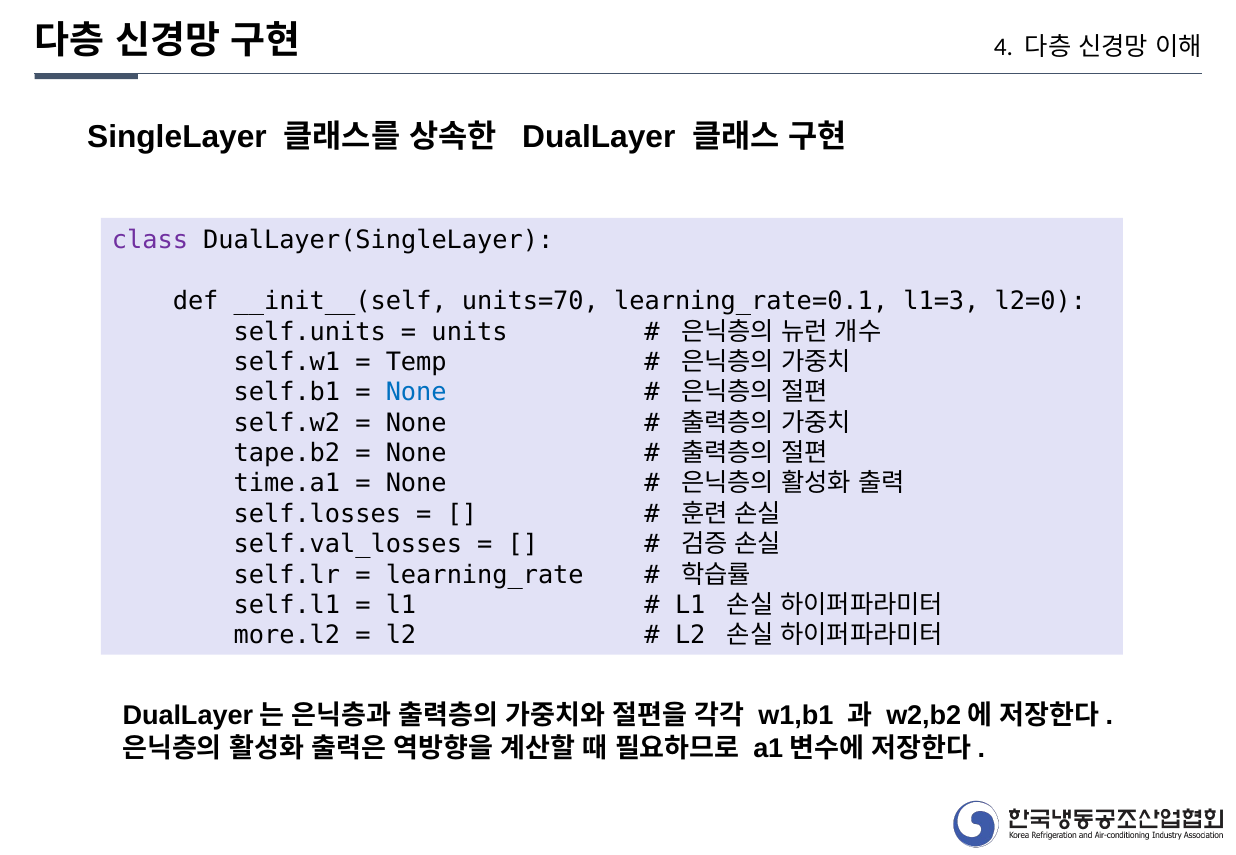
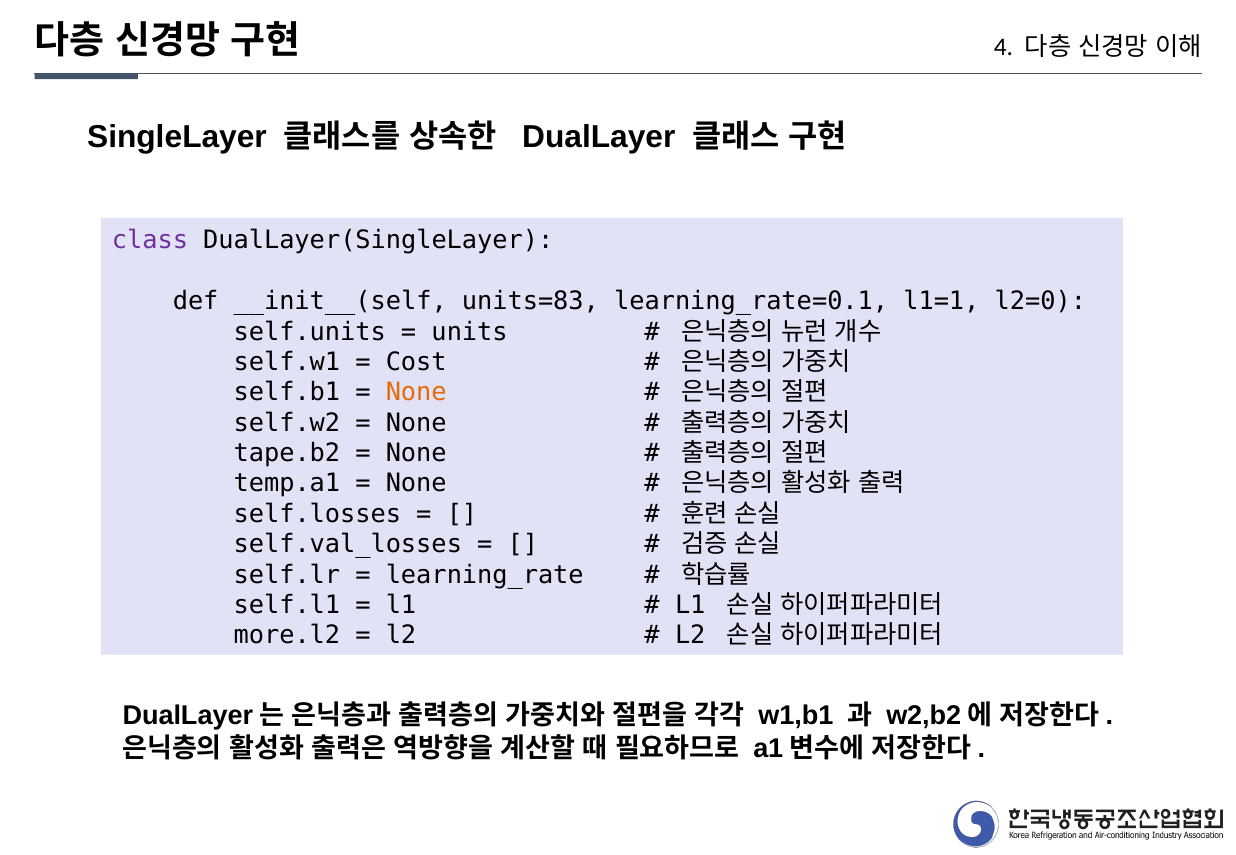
units=70: units=70 -> units=83 (530, 302)
l1=3: l1=3 -> l1=1 (941, 302)
Temp: Temp -> Cost (416, 362)
None colour: blue -> orange (416, 393)
time.a1: time.a1 -> temp.a1 (287, 484)
